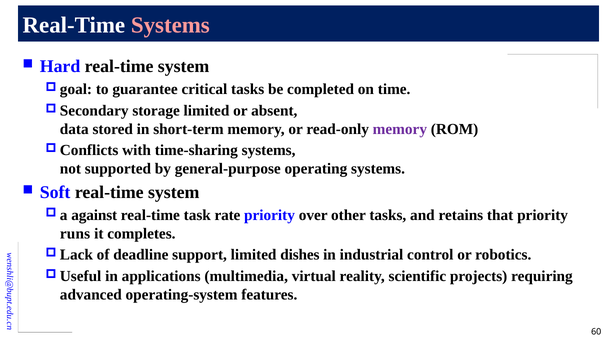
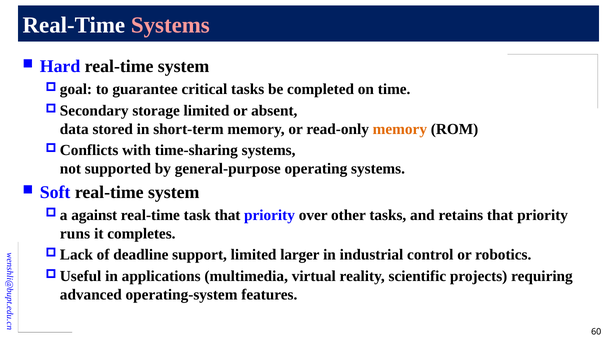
memory colour: purple -> orange (400, 129)
task rate: rate -> that (227, 215)
dishes: dishes -> larger (300, 255)
